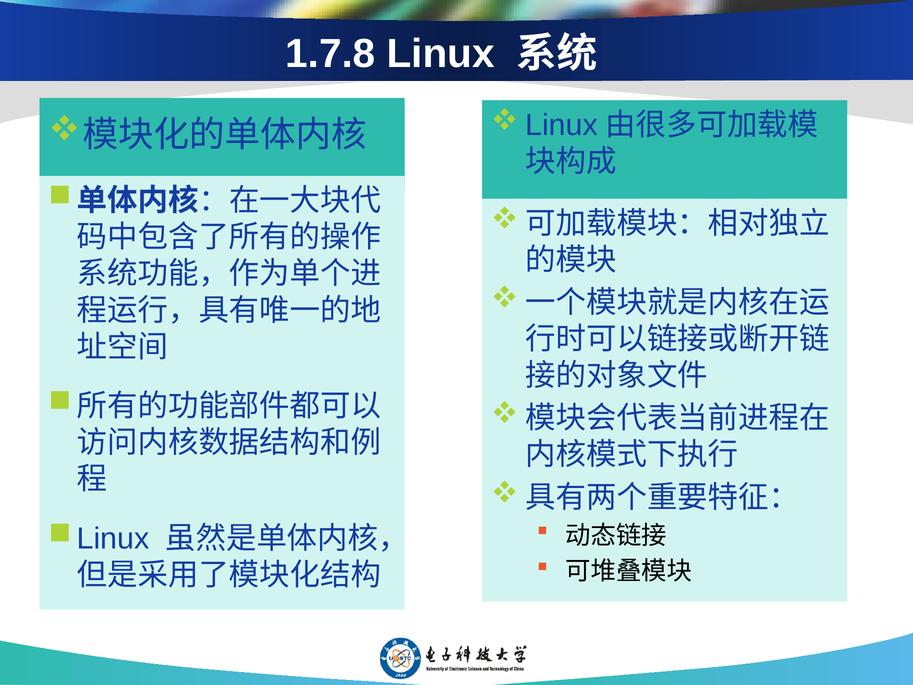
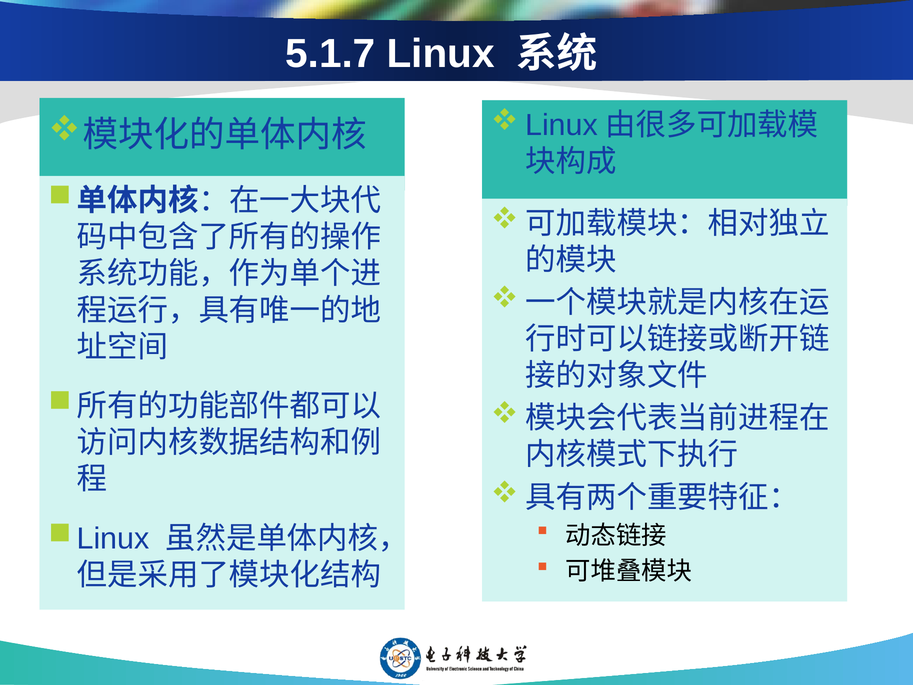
1.7.8: 1.7.8 -> 5.1.7 (330, 54)
